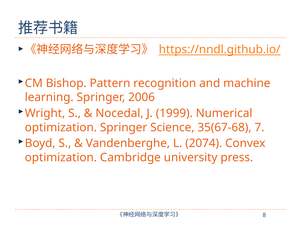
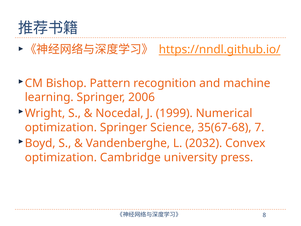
2074: 2074 -> 2032 (204, 143)
